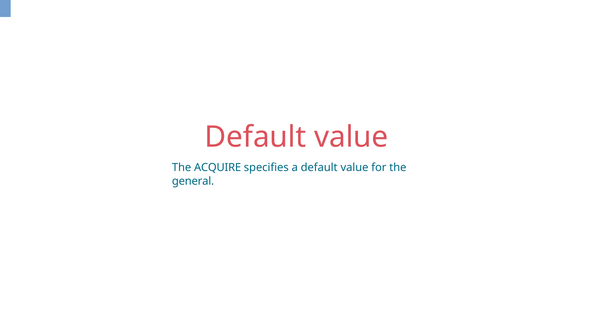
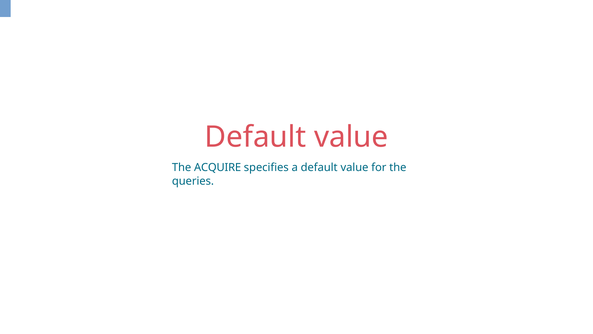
general: general -> queries (193, 181)
